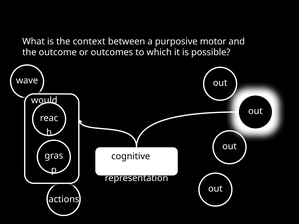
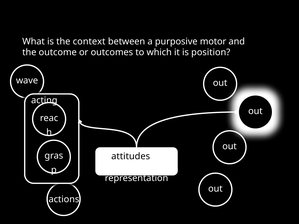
possible: possible -> position (211, 52)
would: would -> acting (44, 100)
cognitive: cognitive -> attitudes (131, 156)
